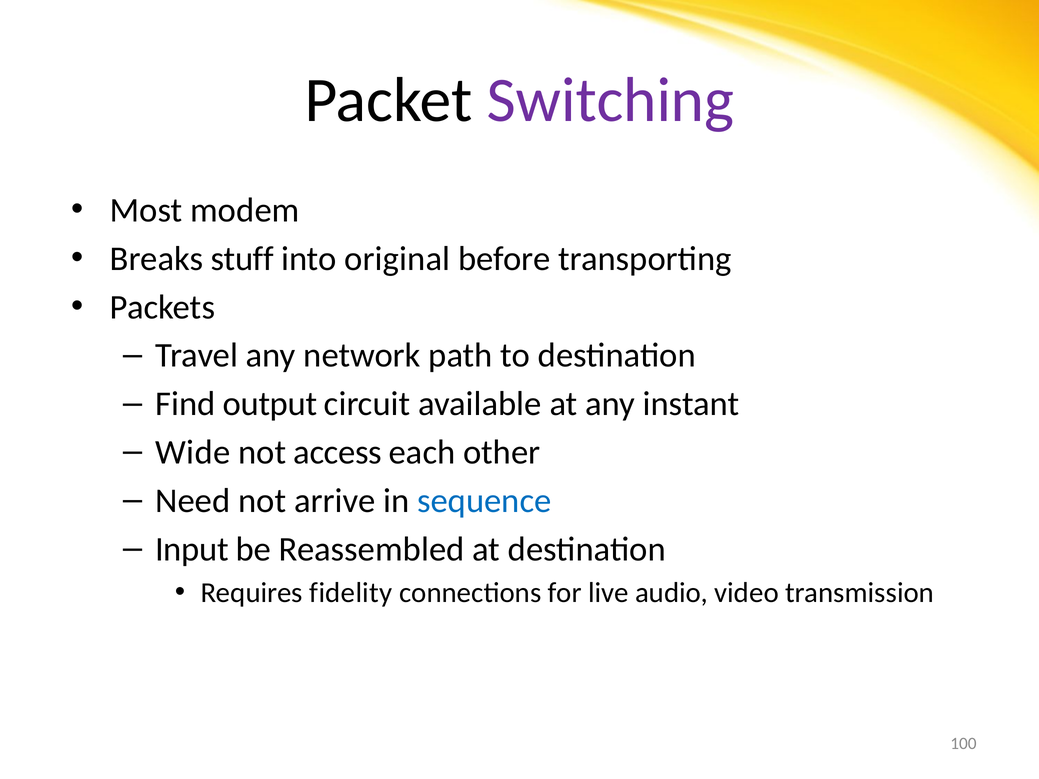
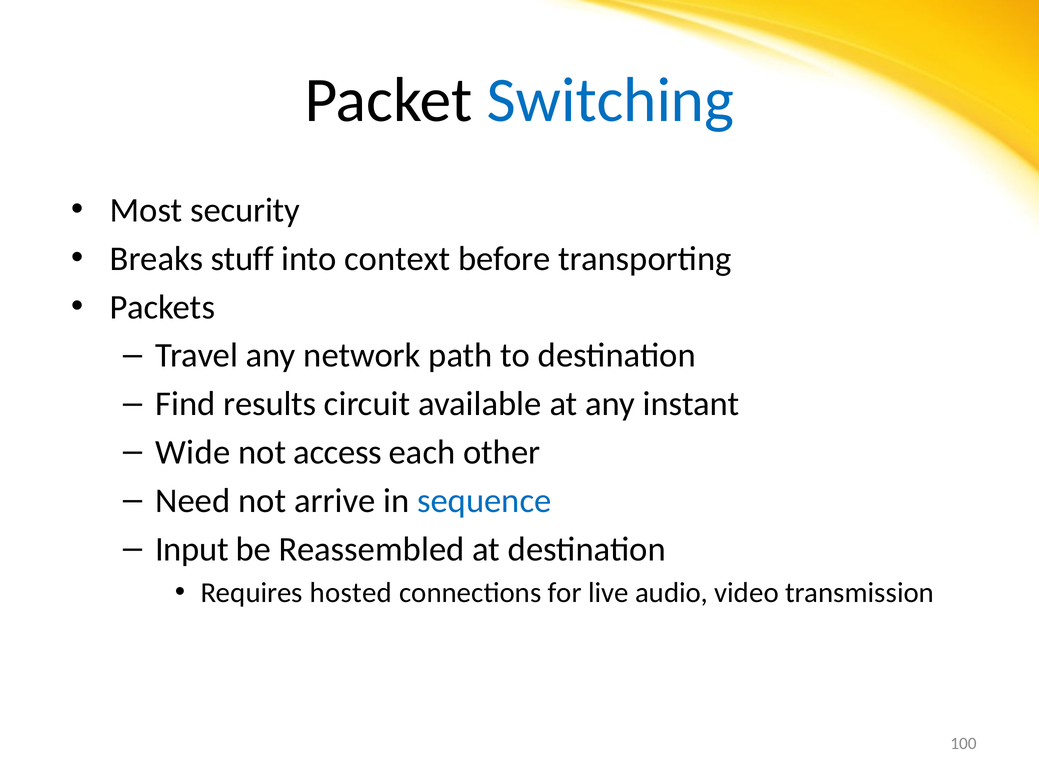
Switching colour: purple -> blue (610, 101)
modem: modem -> security (245, 210)
original: original -> context (397, 259)
output: output -> results (270, 404)
fidelity: fidelity -> hosted (351, 593)
